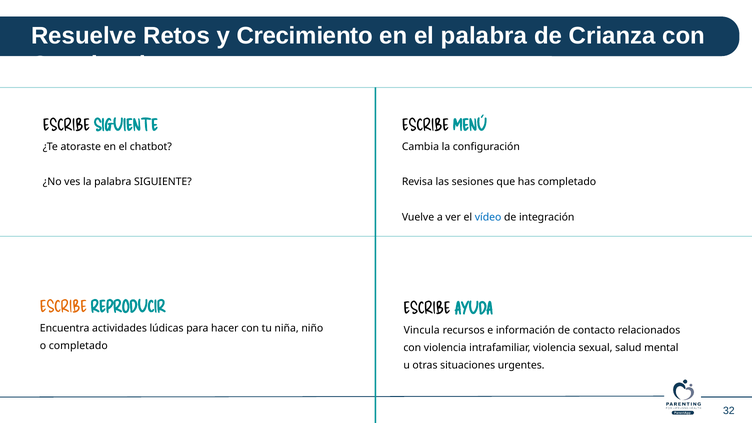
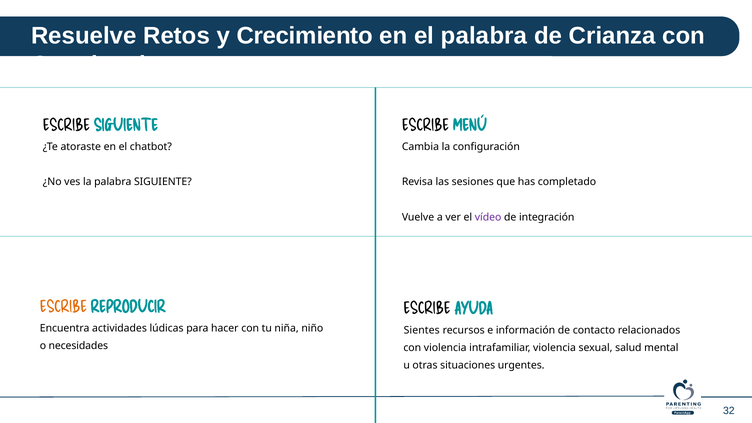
vídeo colour: blue -> purple (488, 217)
Vincula: Vincula -> Sientes (422, 330)
o completado: completado -> necesidades (78, 346)
